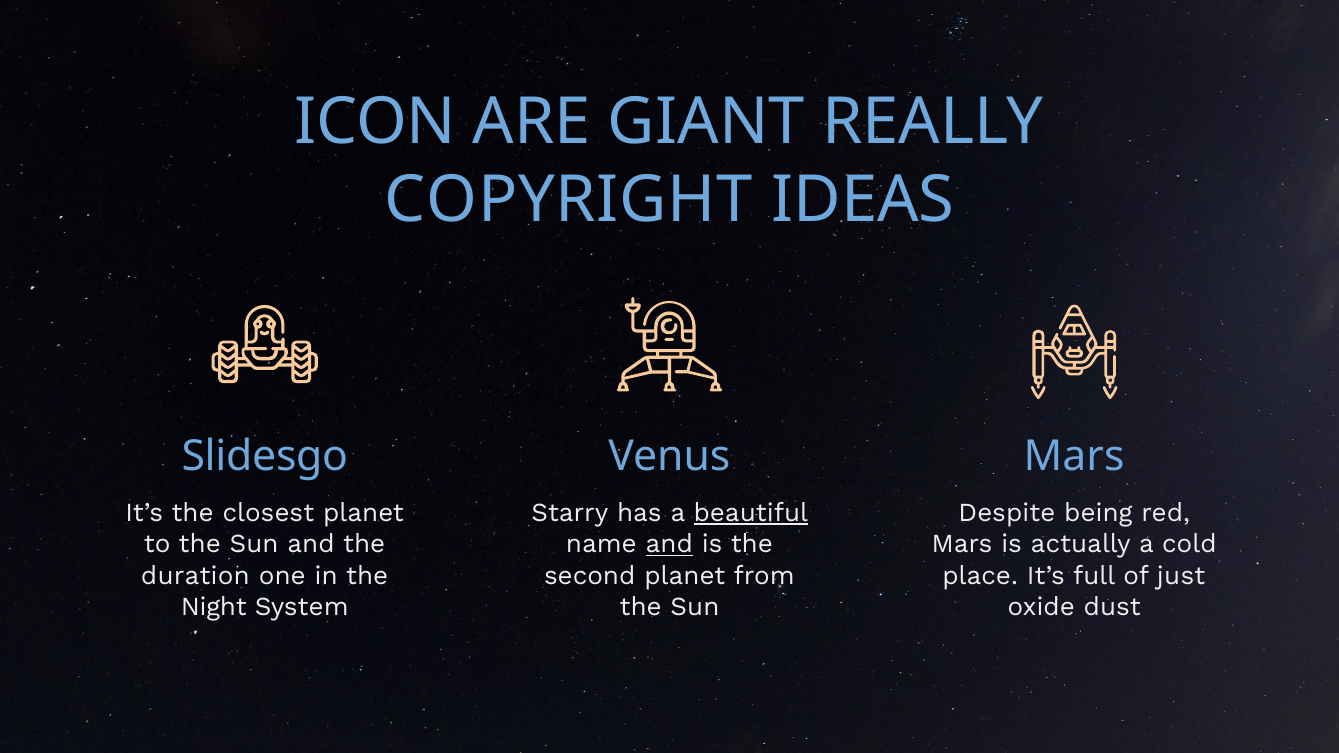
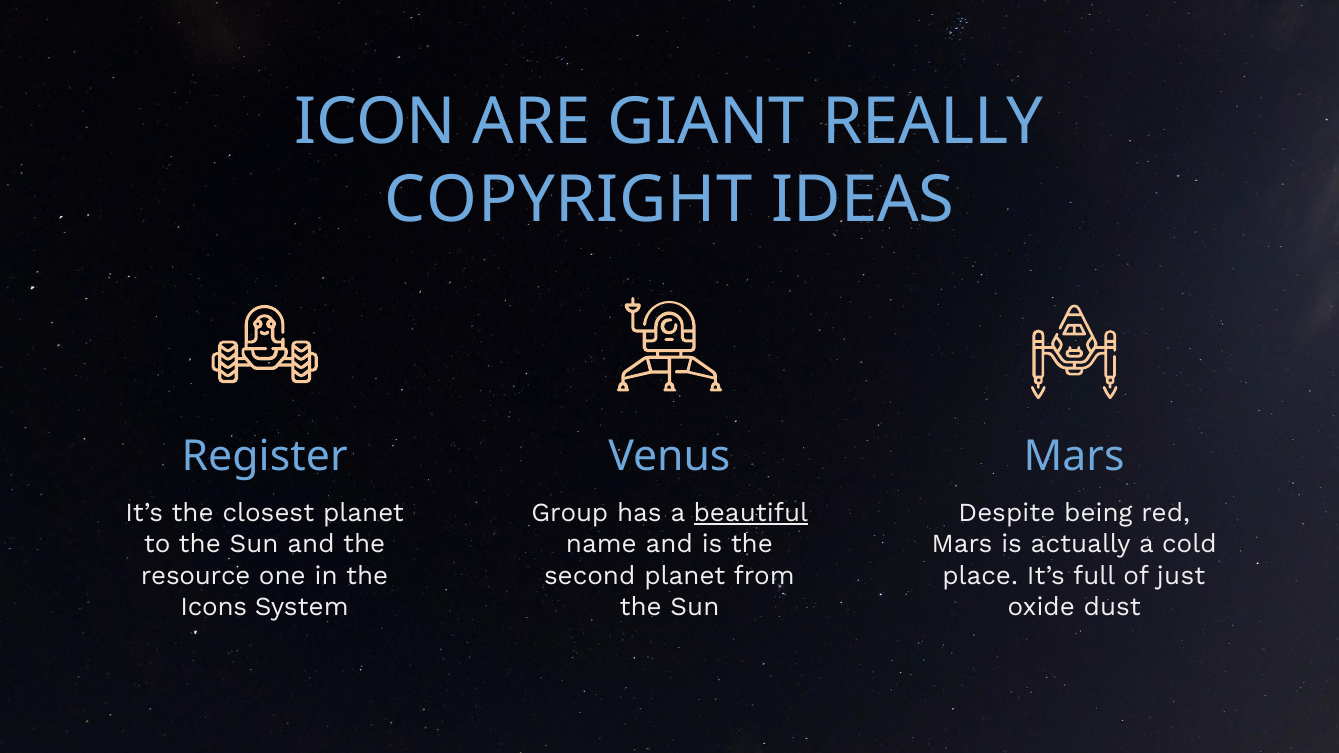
Slidesgo: Slidesgo -> Register (265, 457)
Starry: Starry -> Group (570, 513)
and underline: present -> none (669, 544)
duration: duration -> resource (196, 576)
Night: Night -> Icons (214, 607)
